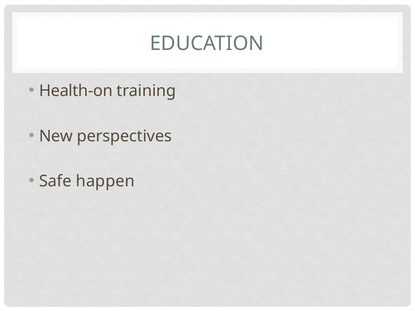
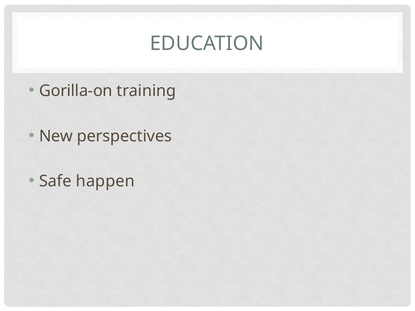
Health-on: Health-on -> Gorilla-on (76, 91)
